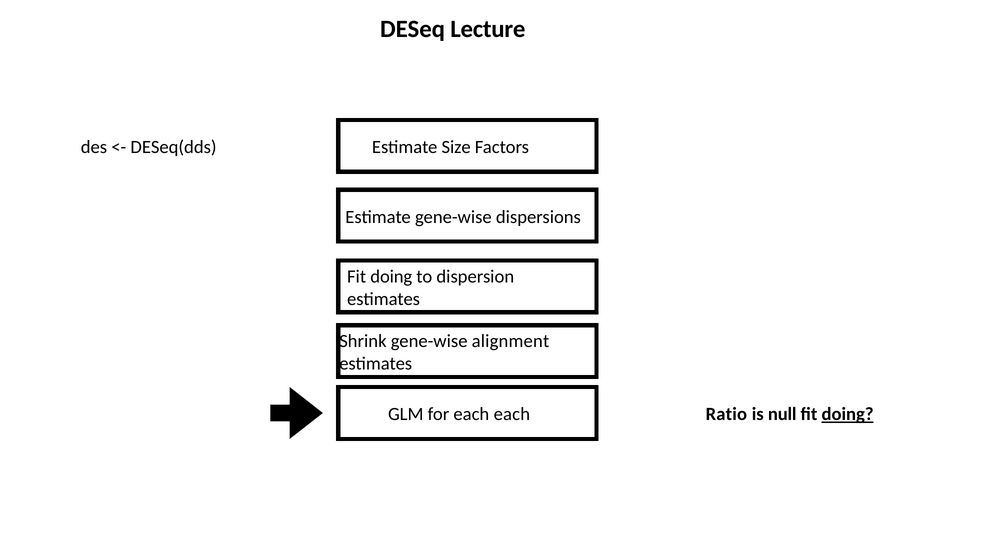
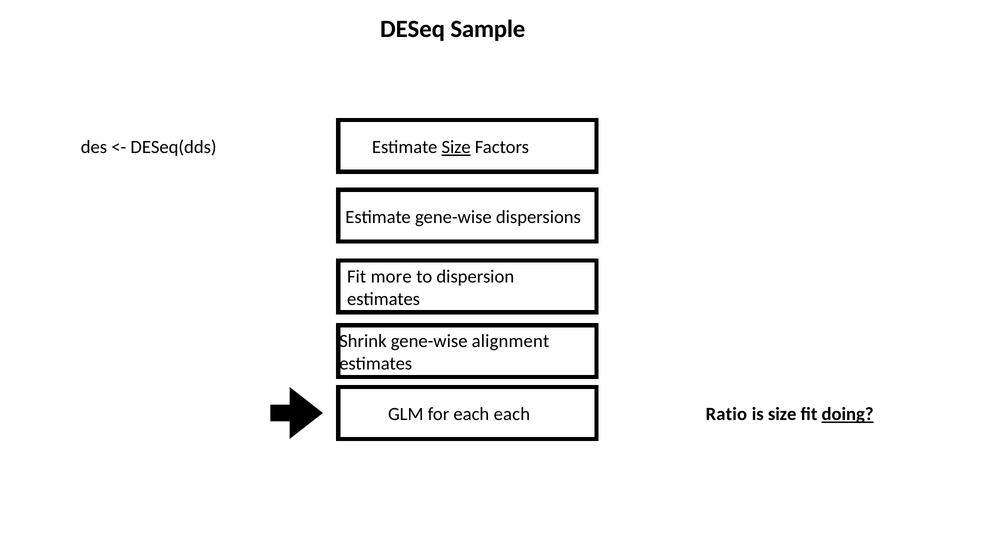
Lecture: Lecture -> Sample (488, 29)
Size underline: none -> present (456, 147)
doing: doing -> more (391, 277)
is null: null -> size (782, 414)
